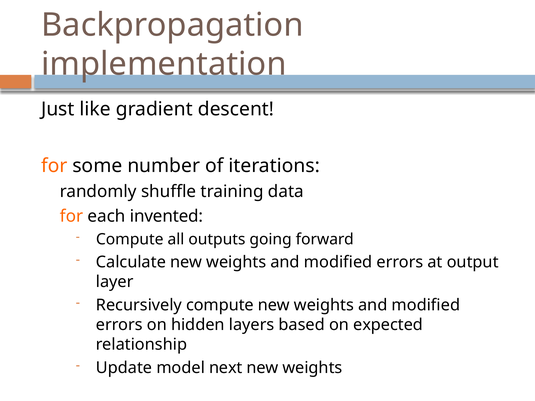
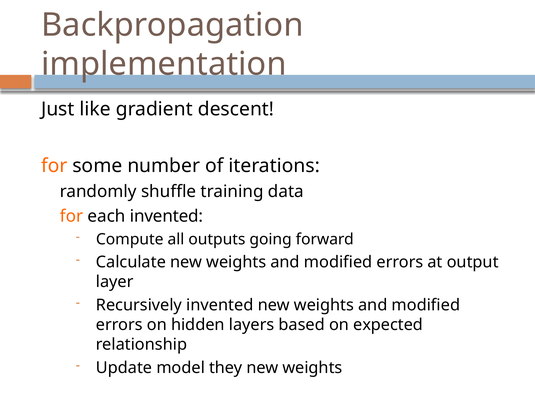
Recursively compute: compute -> invented (220, 305)
next: next -> they (226, 368)
